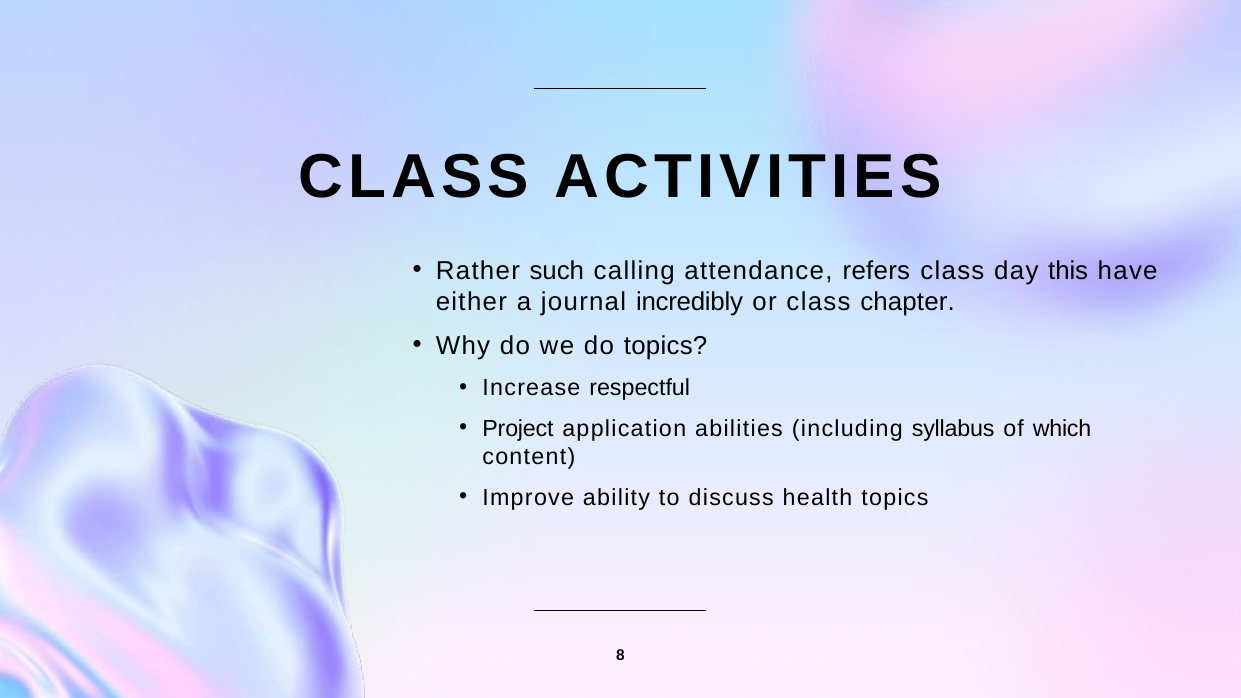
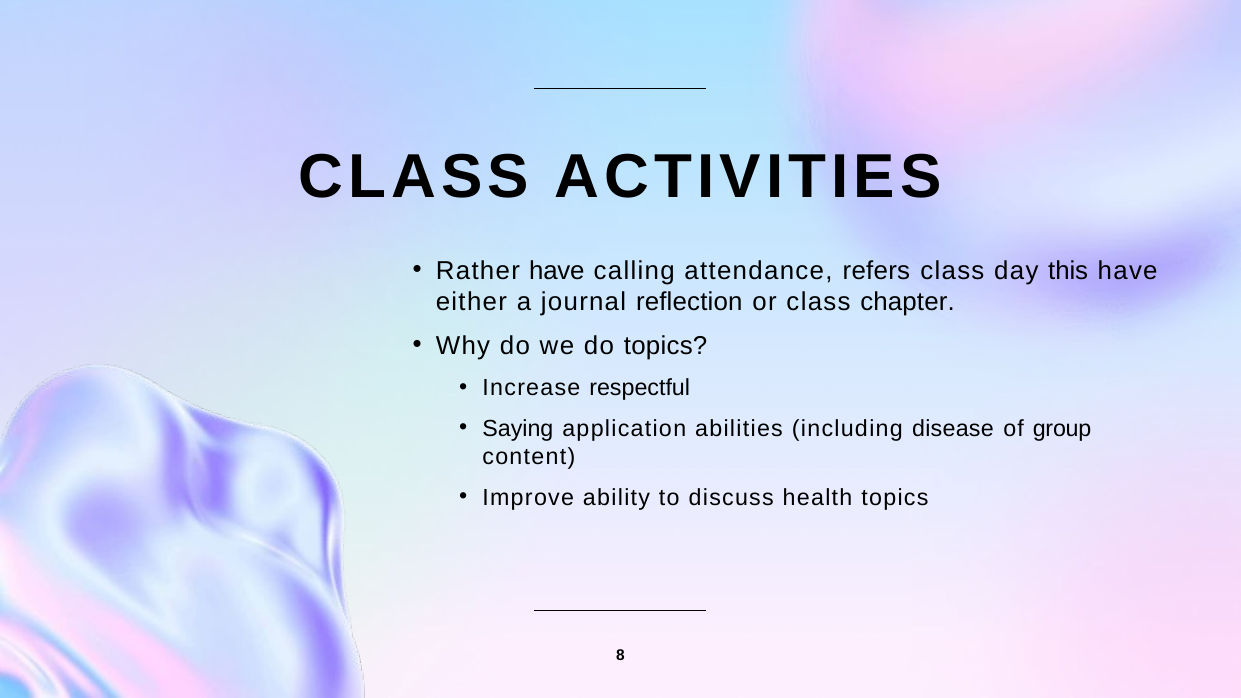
Rather such: such -> have (557, 271)
incredibly: incredibly -> reflection (689, 302)
Project: Project -> Saying (518, 429)
syllabus: syllabus -> disease (953, 429)
which: which -> group (1062, 429)
